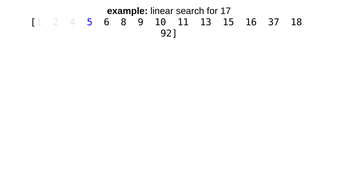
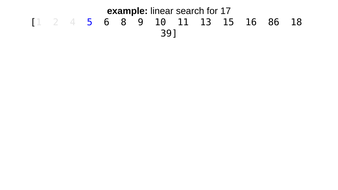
37: 37 -> 86 (274, 22)
92: 92 -> 39 (169, 34)
